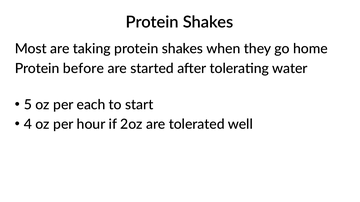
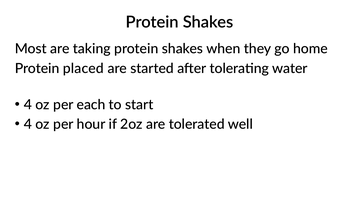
before: before -> placed (83, 69)
5: 5 -> 4 (28, 105)
